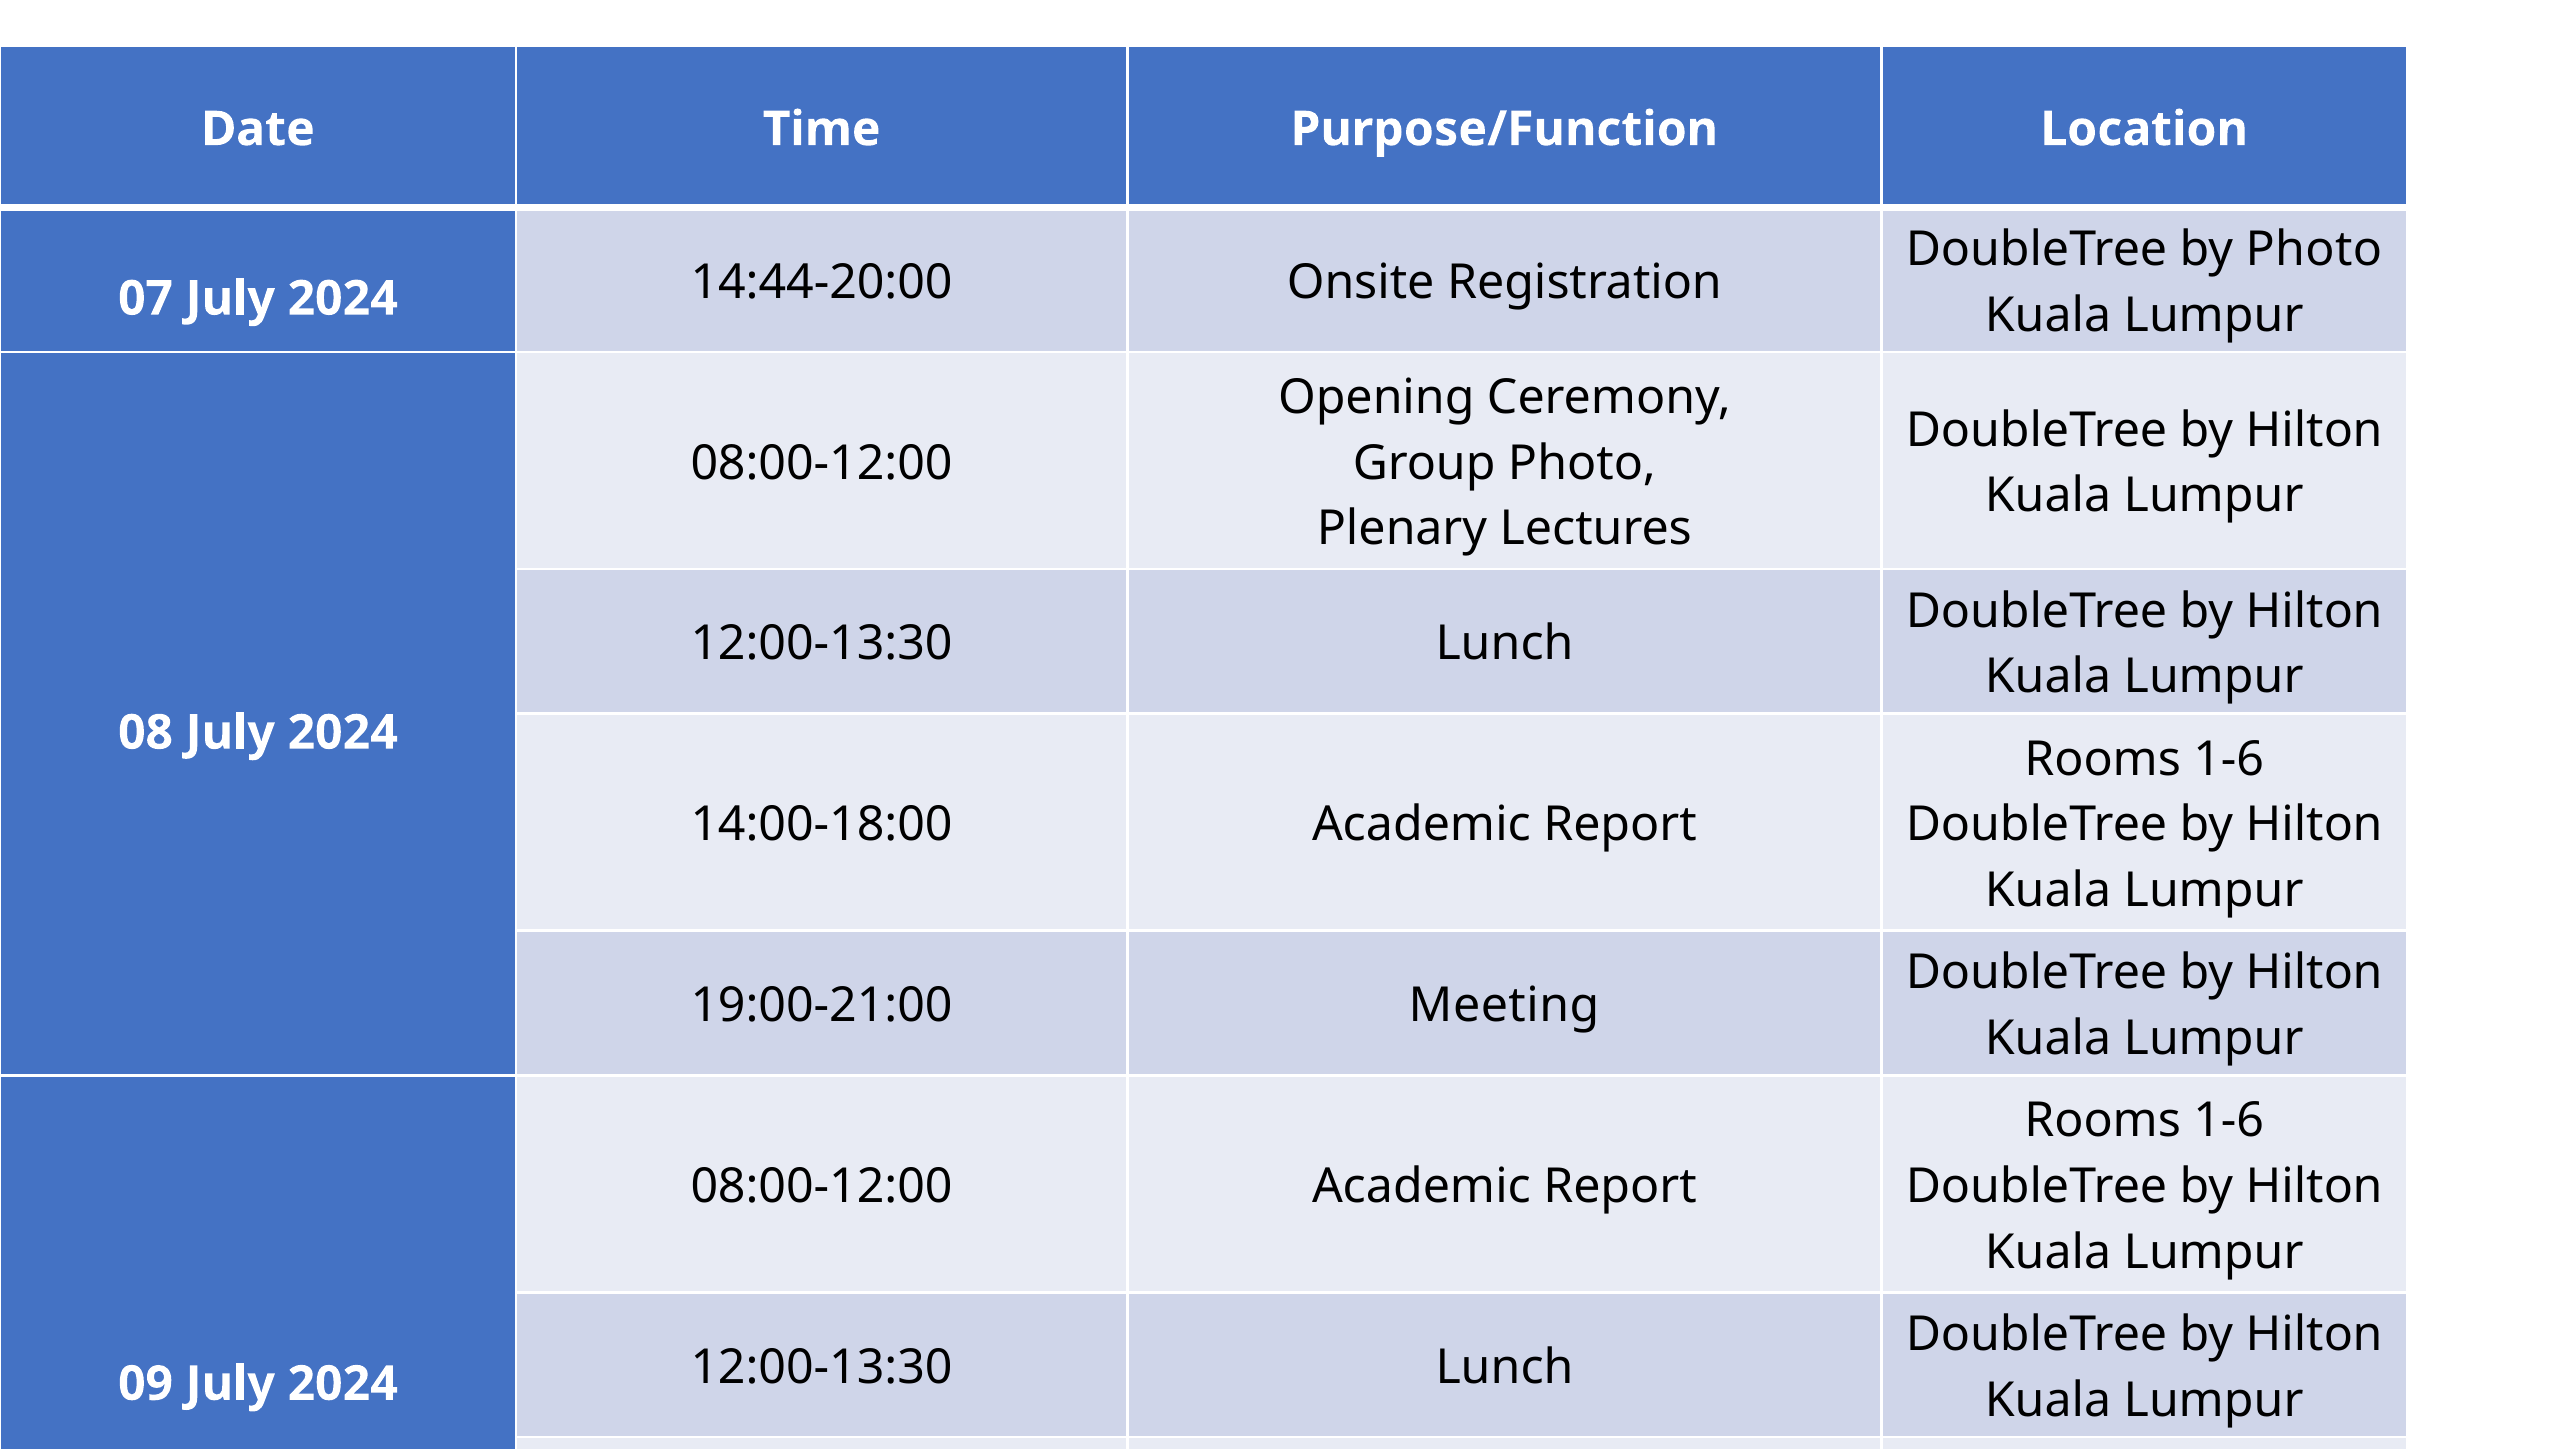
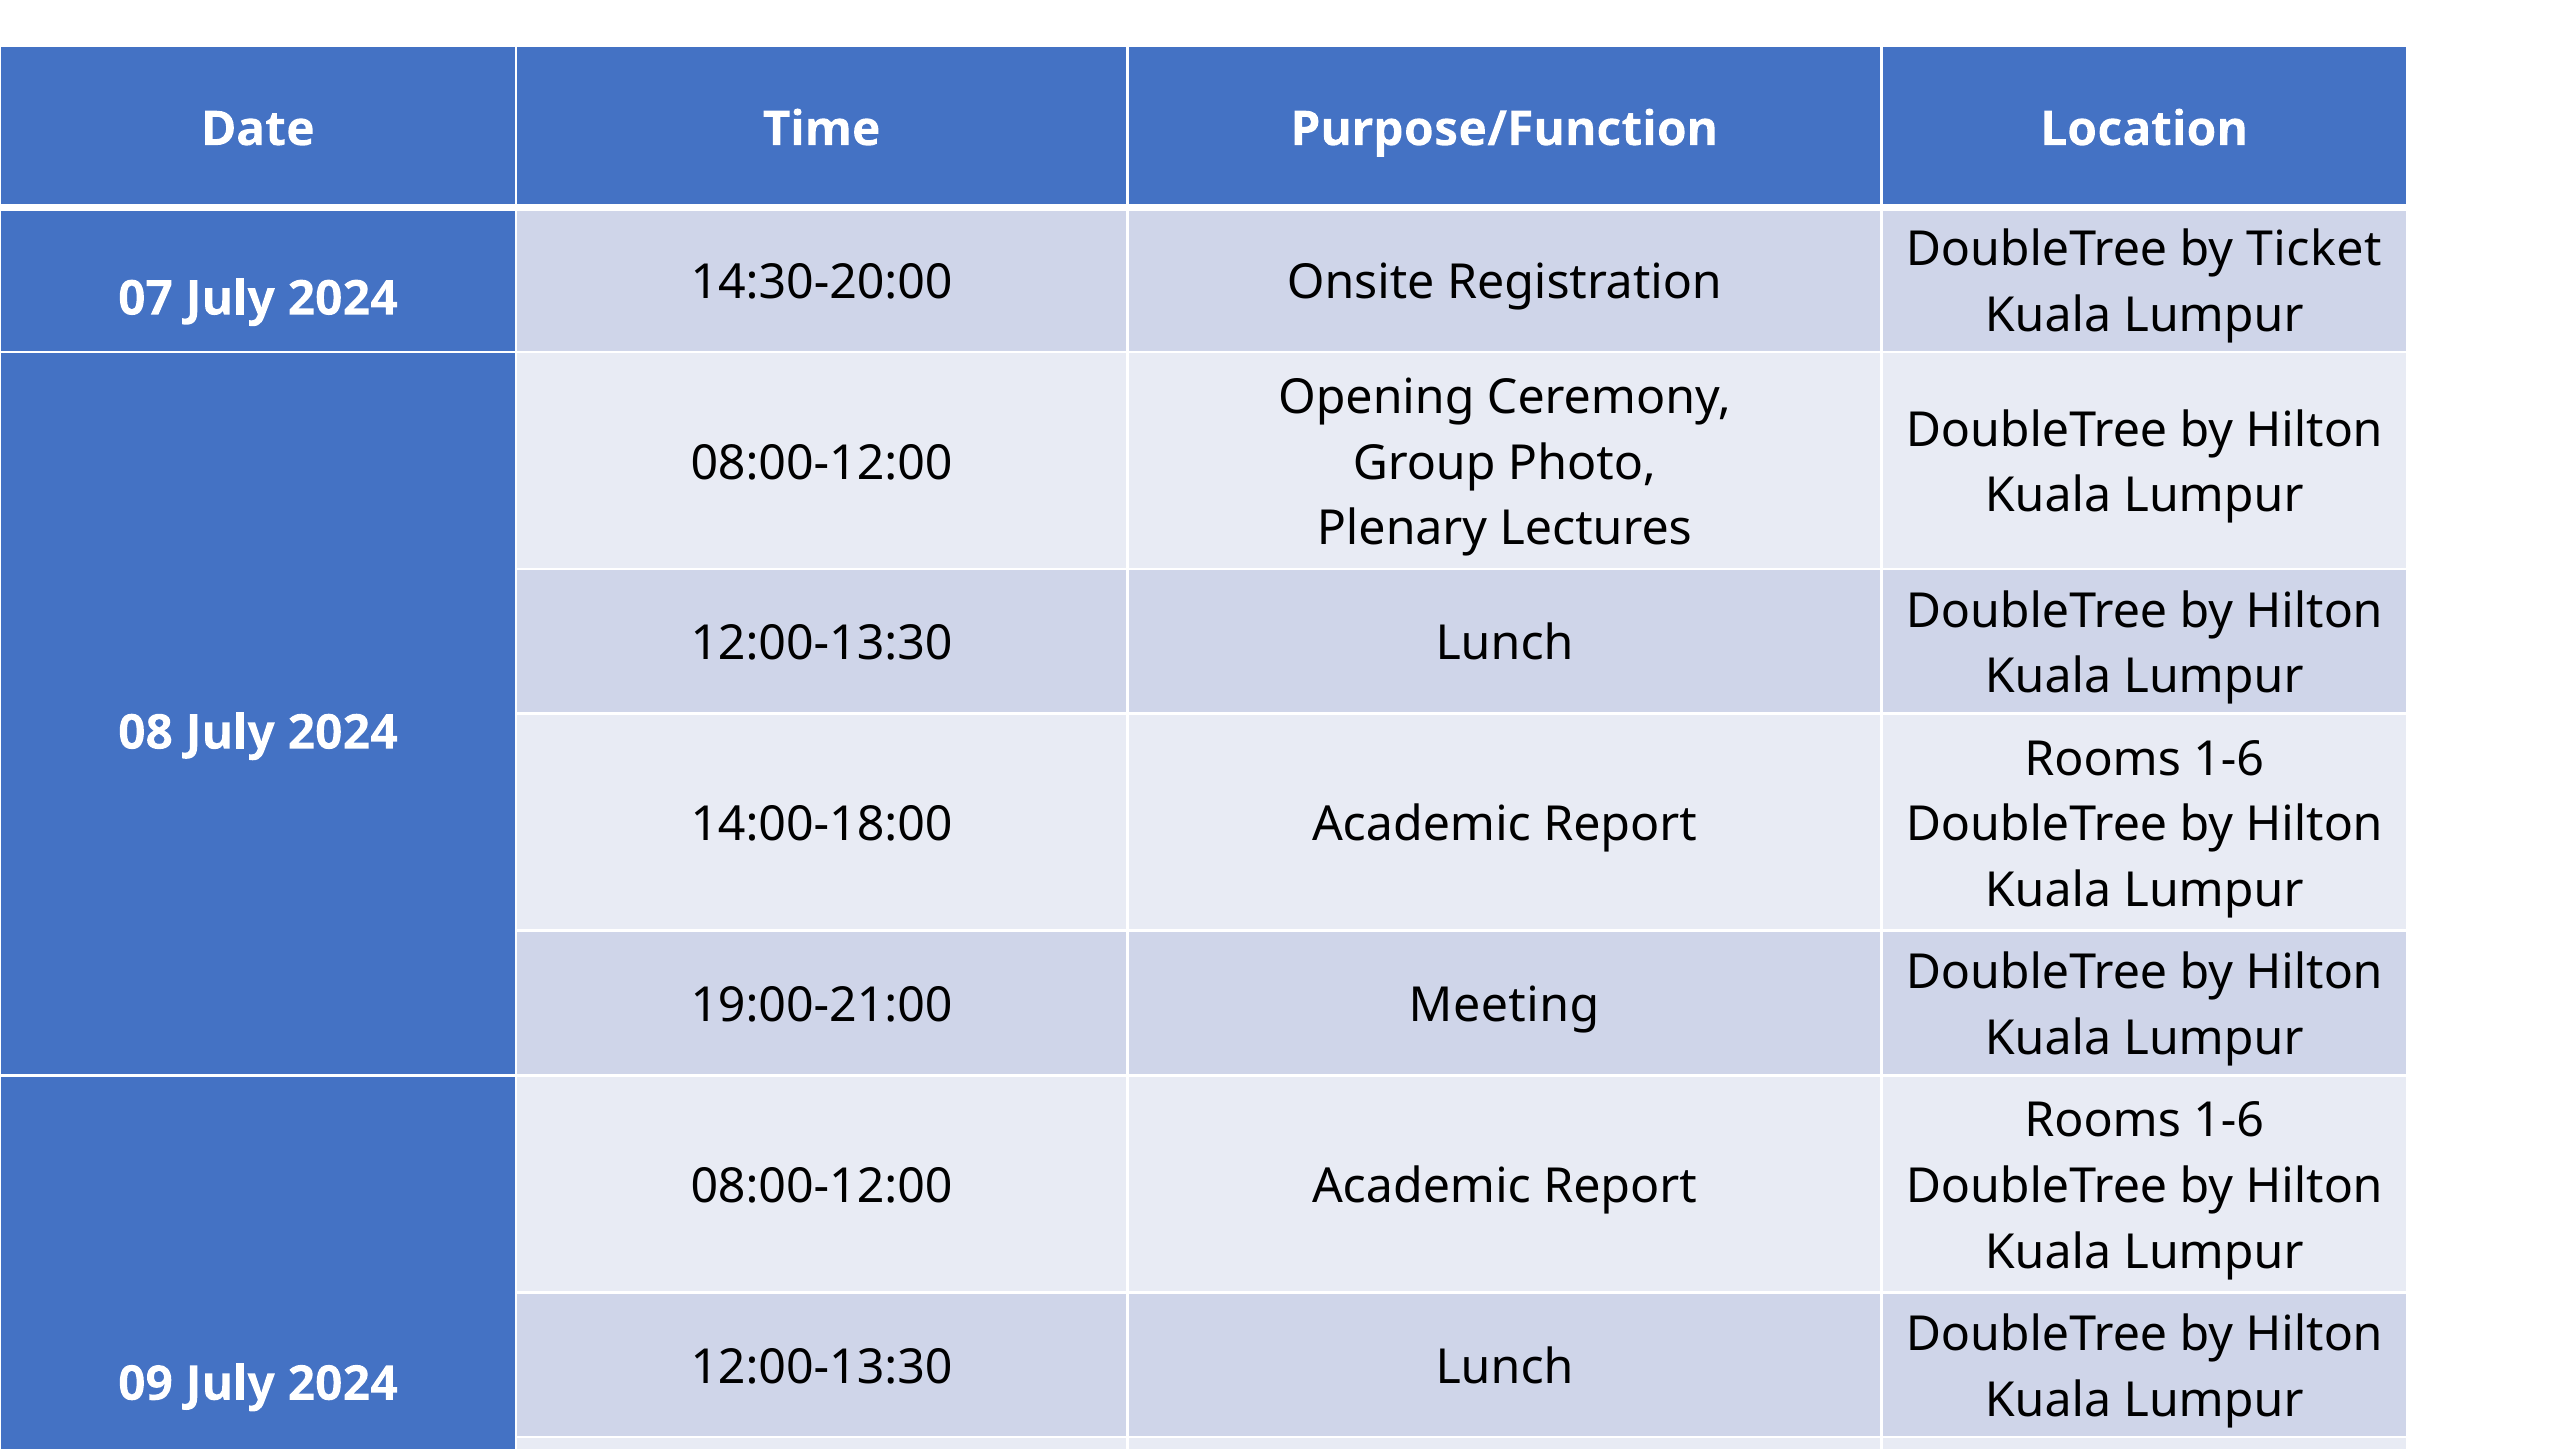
by Photo: Photo -> Ticket (2314, 249)
14:44-20:00: 14:44-20:00 -> 14:30-20:00 (822, 282)
